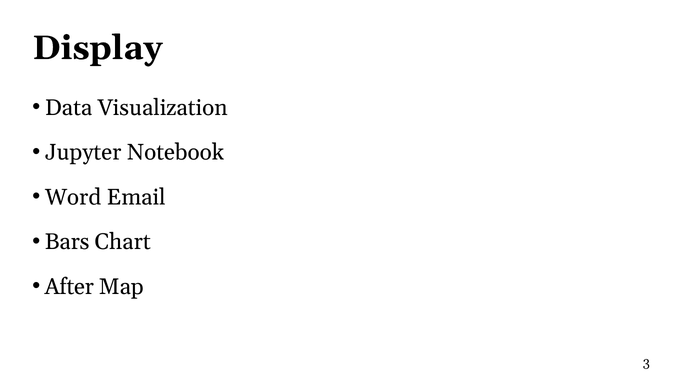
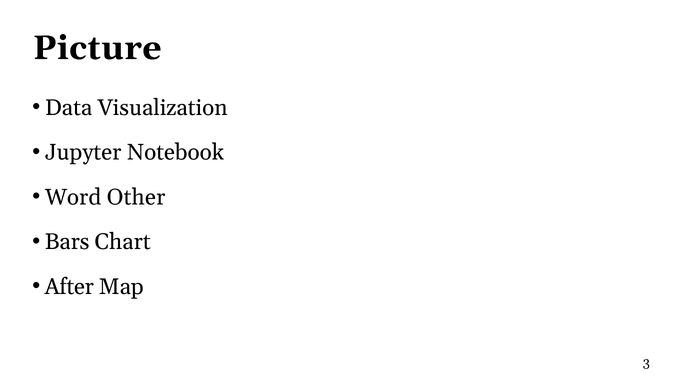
Display: Display -> Picture (97, 48)
Email: Email -> Other (136, 197)
